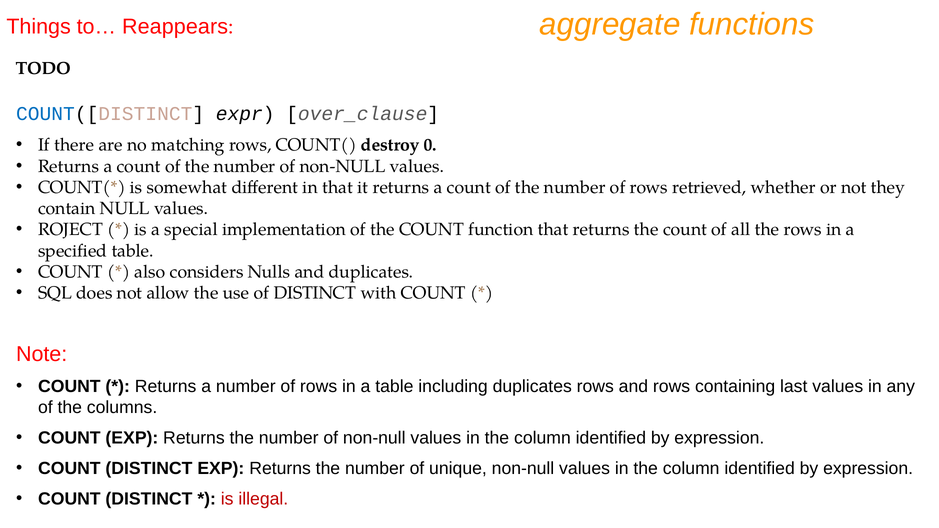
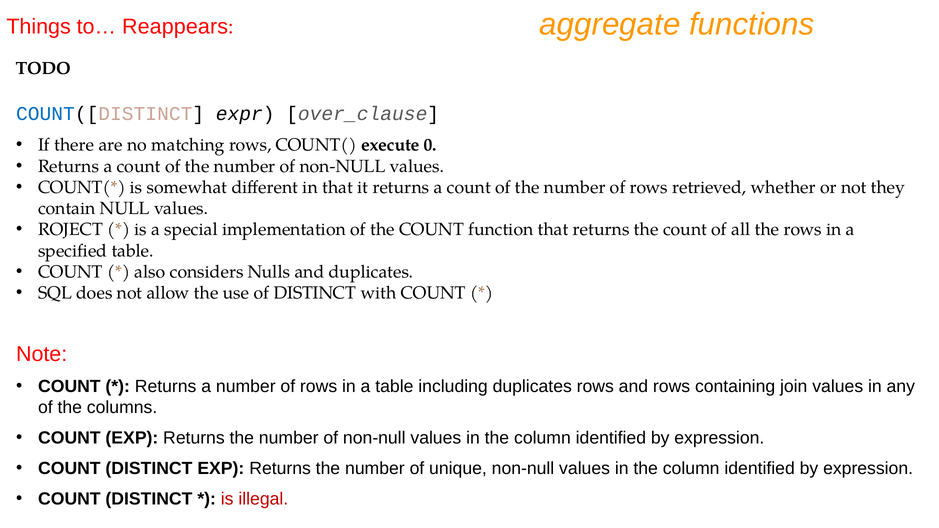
destroy: destroy -> execute (390, 145)
last: last -> join (794, 387)
